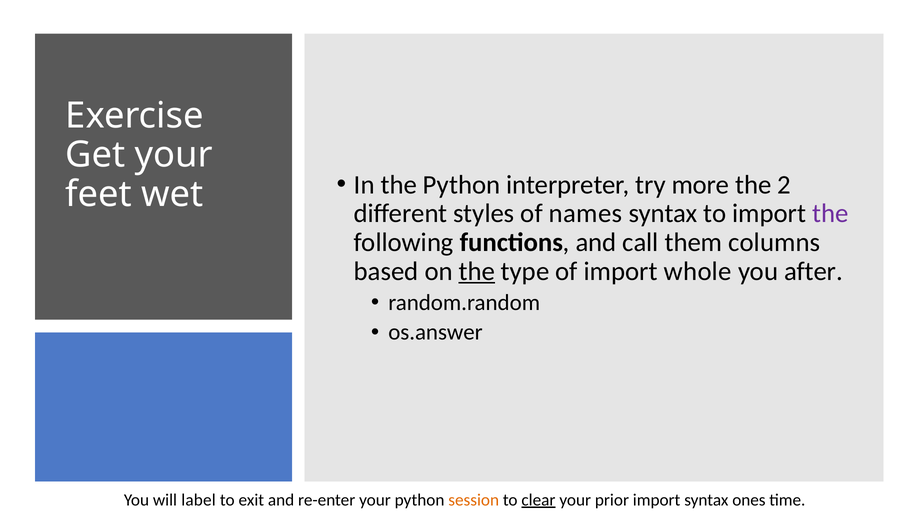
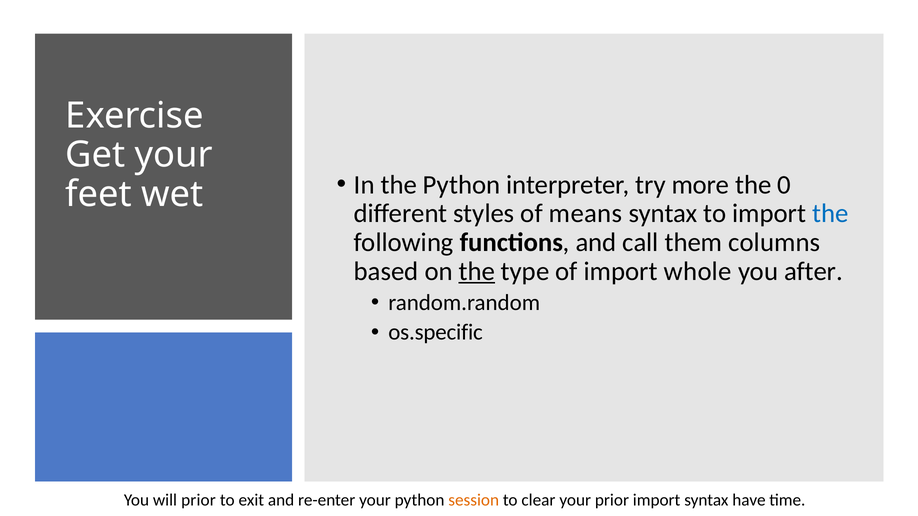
2: 2 -> 0 (784, 185)
names: names -> means (586, 214)
the colour: purple -> blue (830, 214)
os.answer: os.answer -> os.specific (436, 333)
will label: label -> prior (198, 500)
clear underline: present -> none (538, 500)
ones: ones -> have (749, 500)
